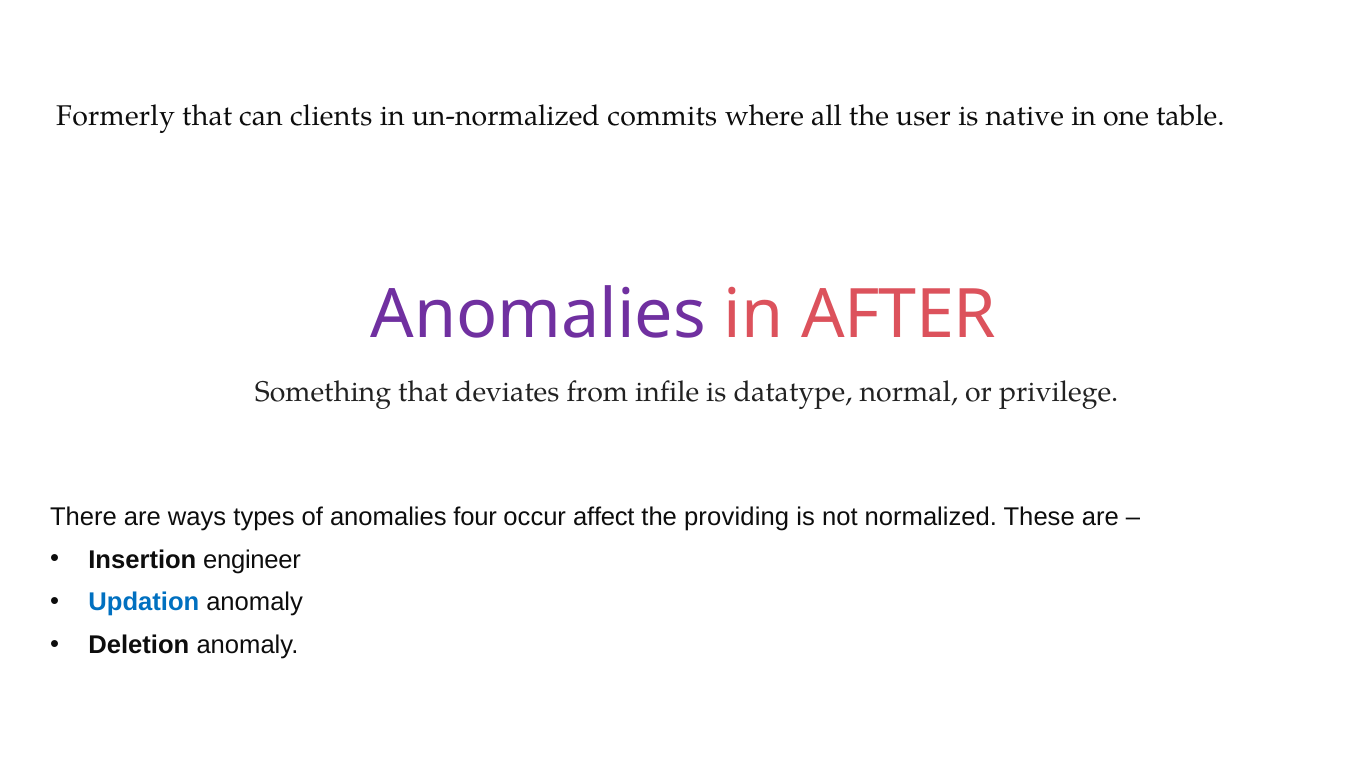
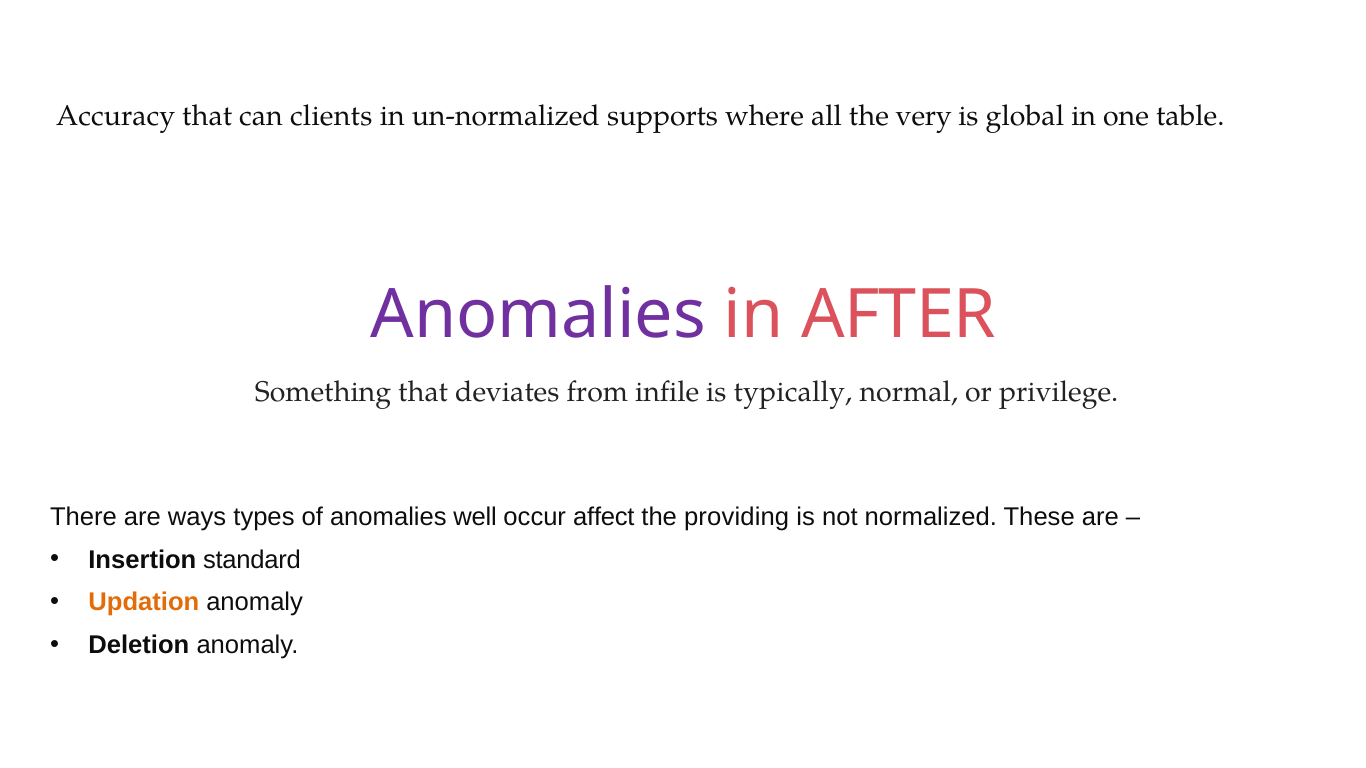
Formerly: Formerly -> Accuracy (116, 116)
commits: commits -> supports (663, 116)
user: user -> very (924, 116)
native: native -> global (1025, 116)
datatype: datatype -> typically (793, 392)
four: four -> well (475, 517)
engineer: engineer -> standard (252, 560)
Updation colour: blue -> orange (144, 603)
